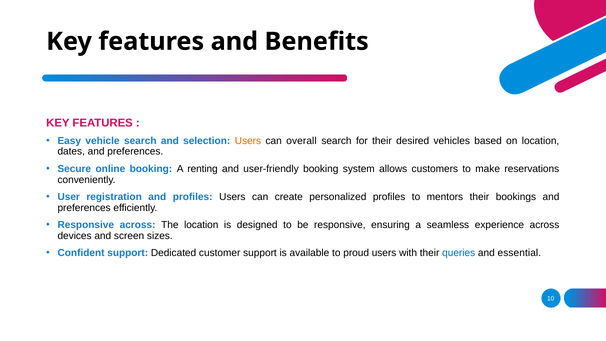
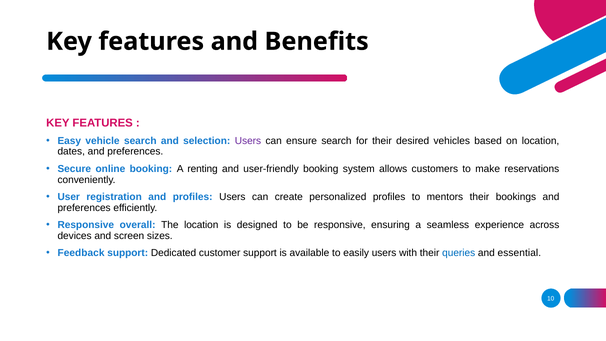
Users colour: orange -> purple (248, 141)
overall: overall -> ensure (302, 141)
Responsive across: across -> overall (138, 225)
Confident: Confident -> Feedback (81, 253)
proud: proud -> easily (356, 253)
